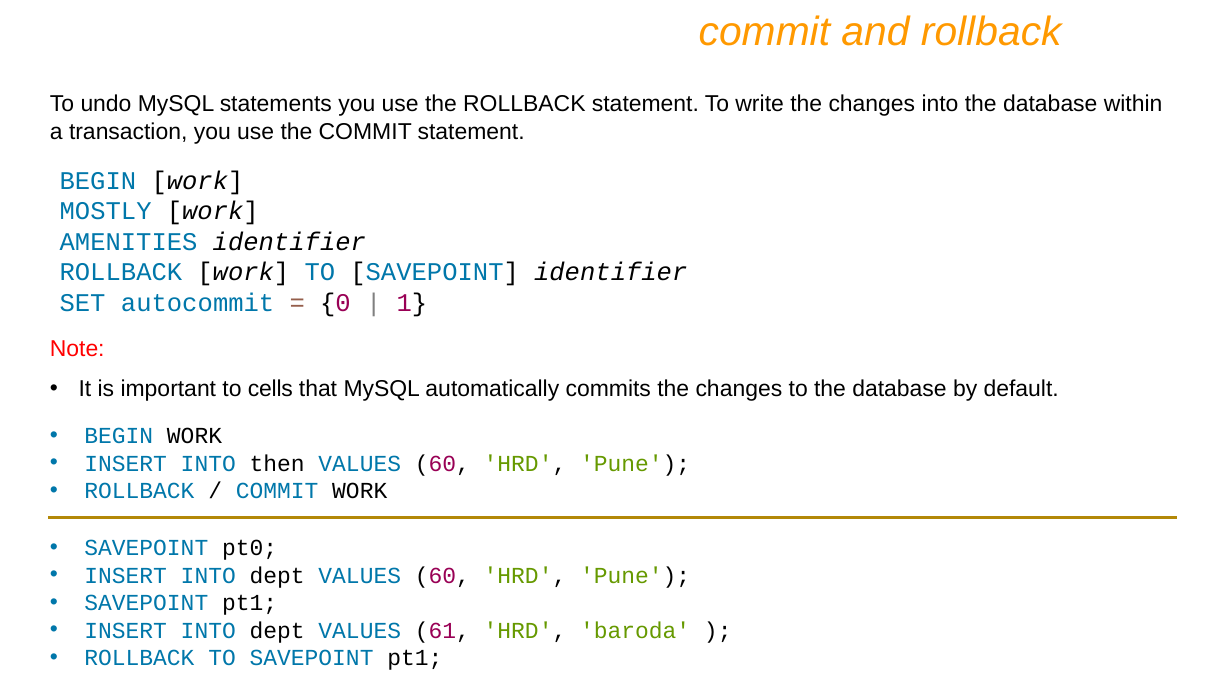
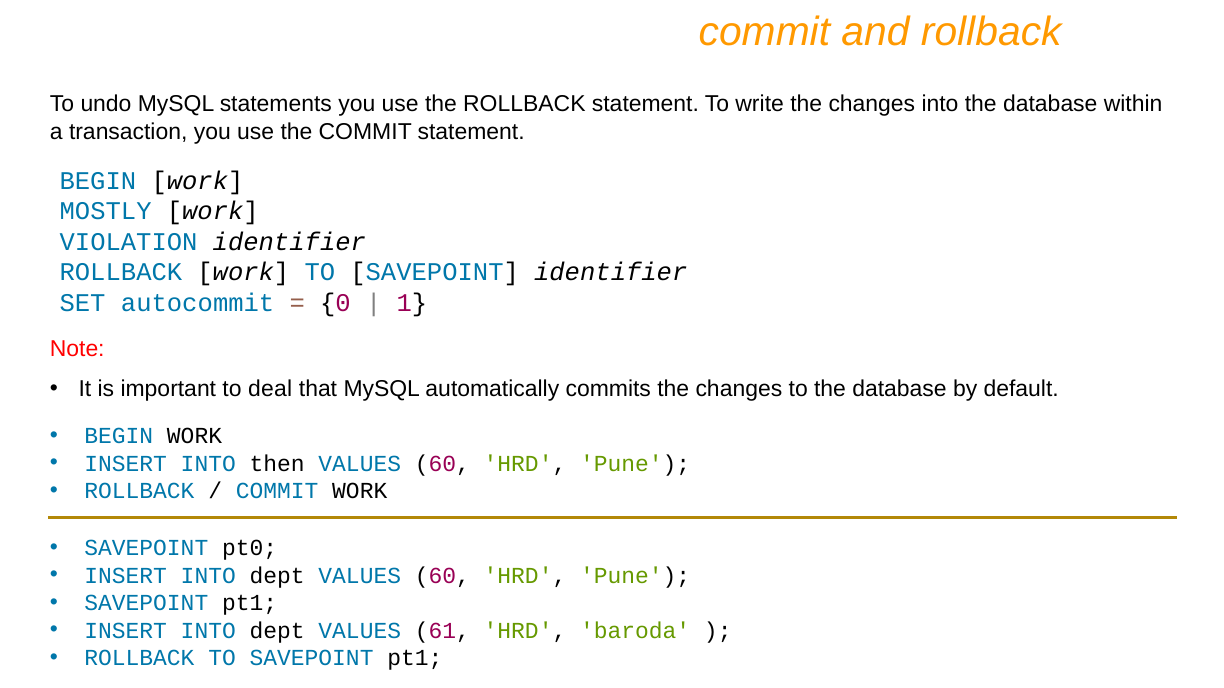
AMENITIES: AMENITIES -> VIOLATION (129, 242)
cells: cells -> deal (270, 389)
